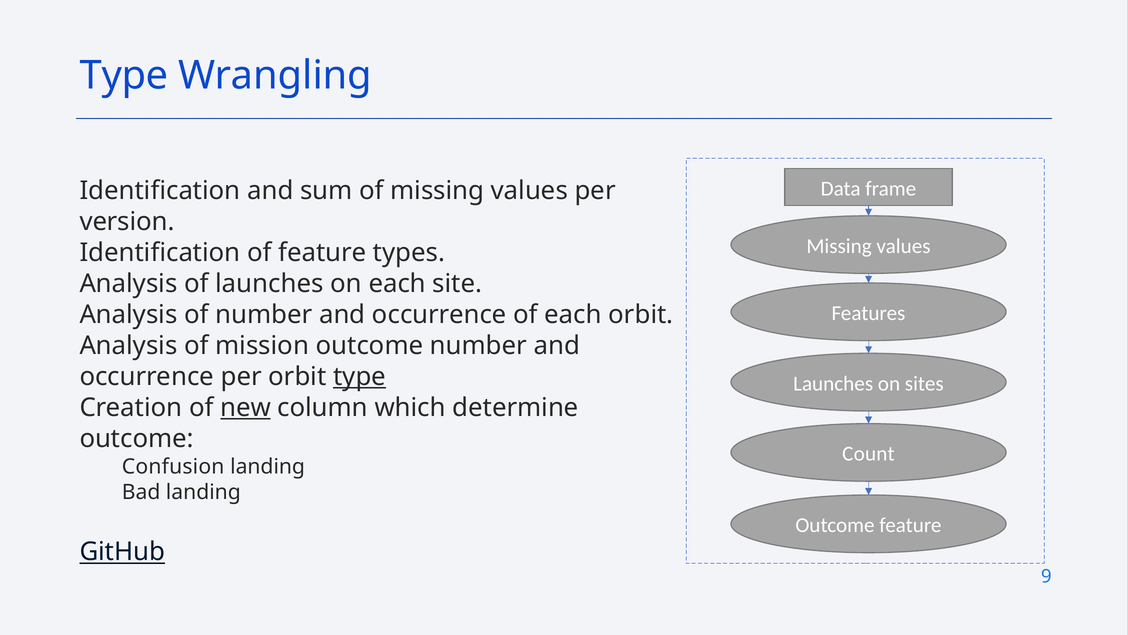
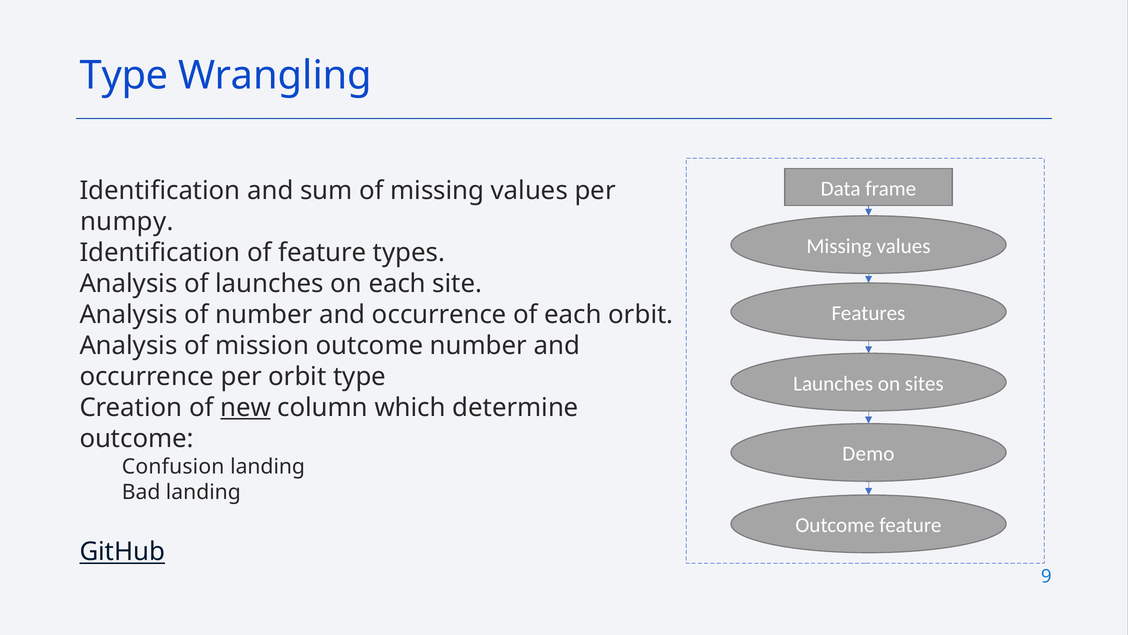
version: version -> numpy (127, 221)
type underline: present -> none (360, 376)
Count: Count -> Demo (868, 454)
